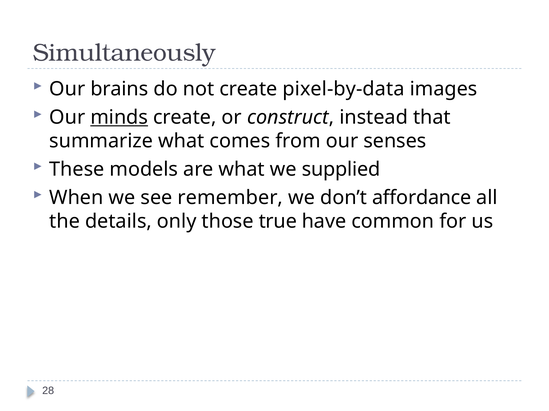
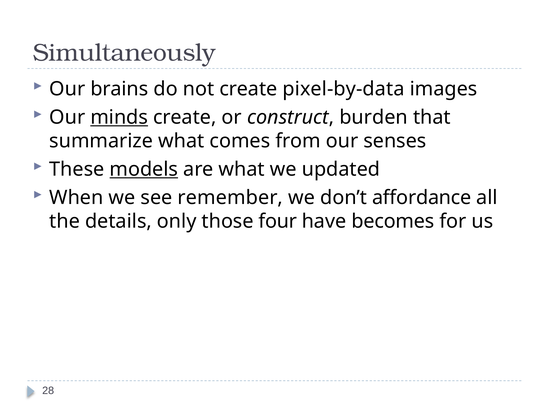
instead: instead -> burden (374, 118)
models underline: none -> present (144, 170)
supplied: supplied -> updated (341, 170)
true: true -> four (278, 222)
common: common -> becomes (393, 222)
